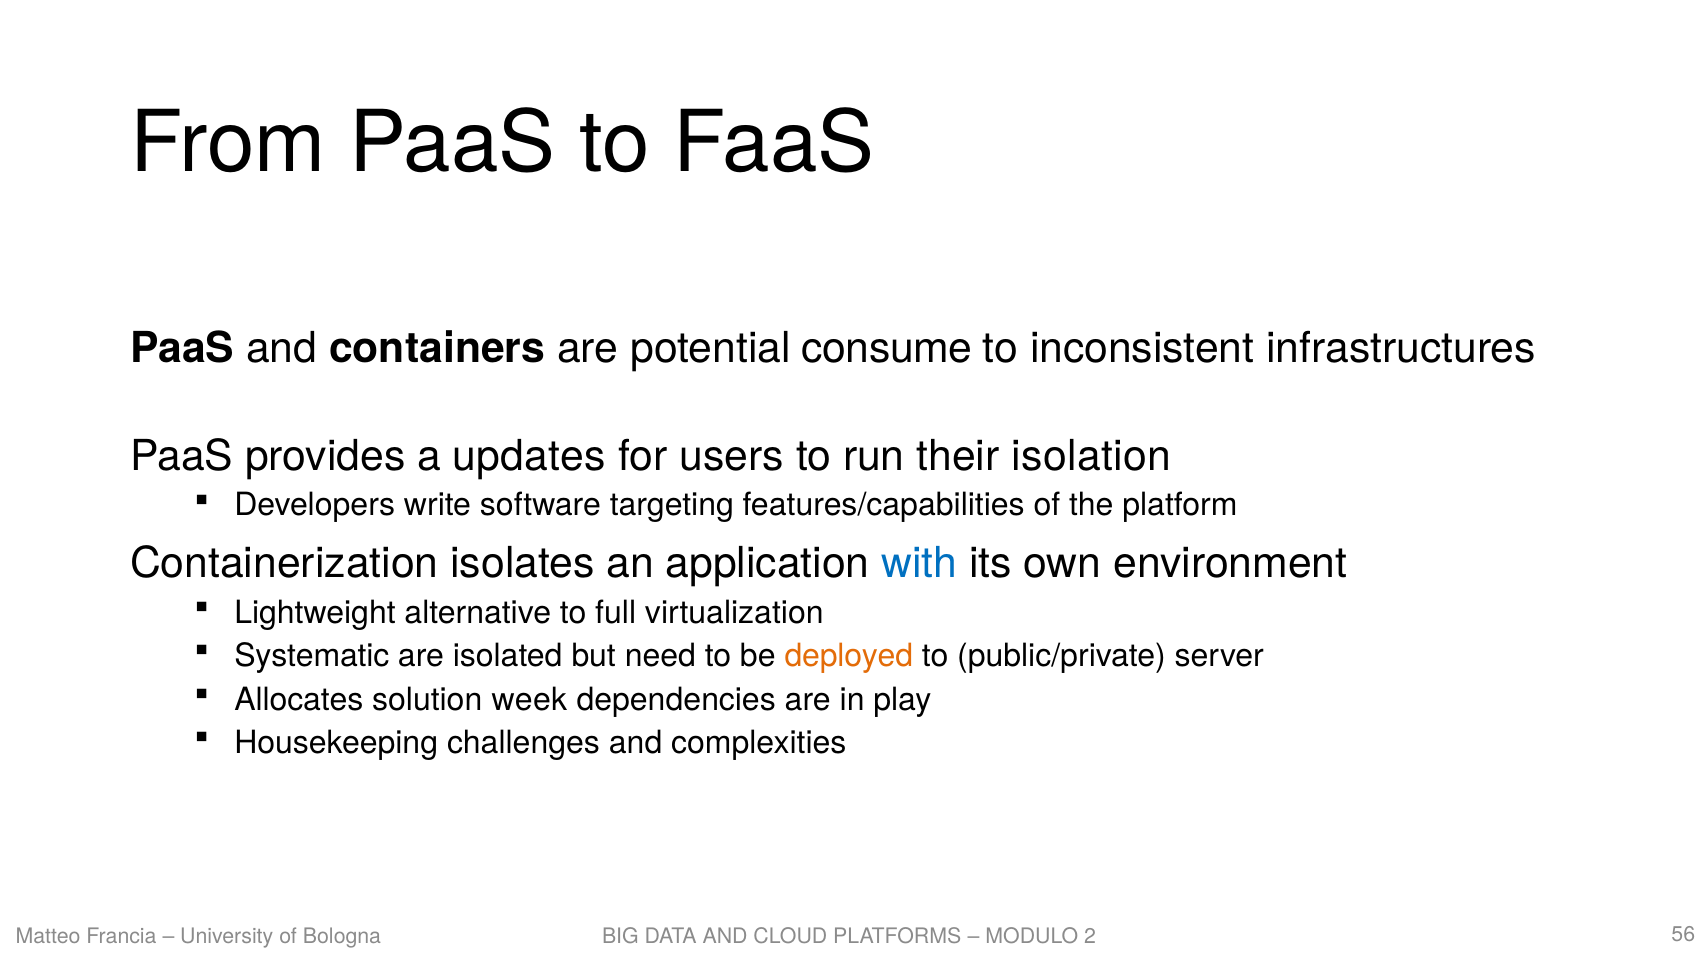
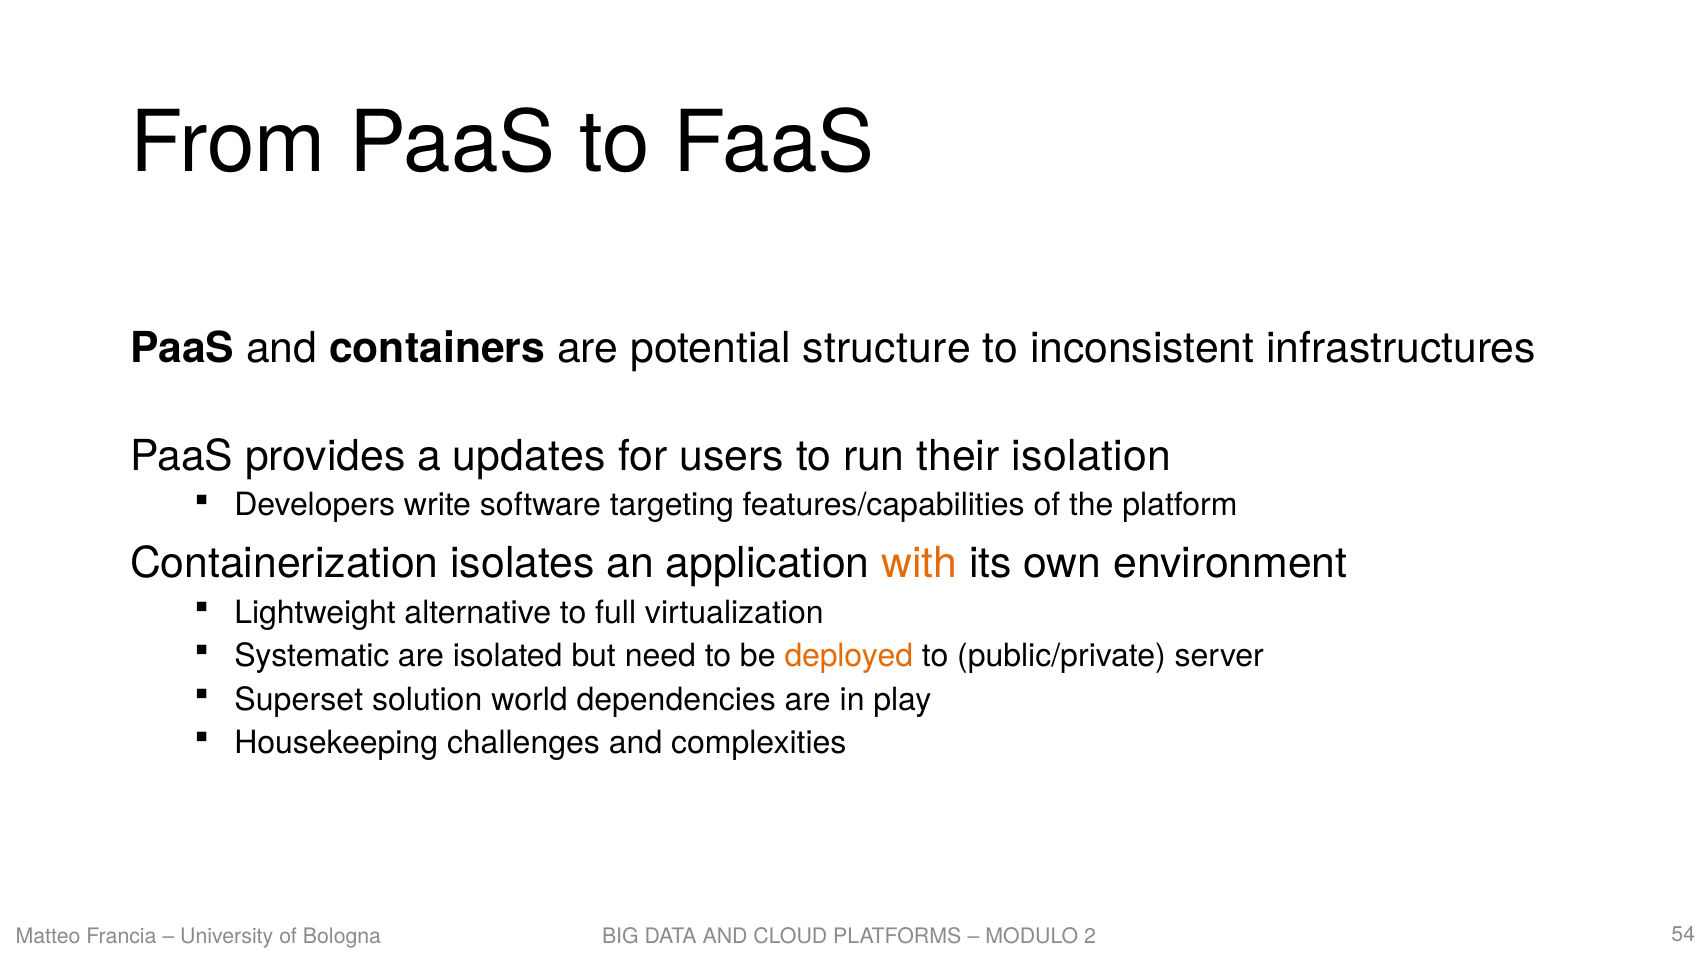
consume: consume -> structure (887, 348)
with colour: blue -> orange (920, 563)
Allocates: Allocates -> Superset (299, 699)
week: week -> world (530, 699)
56: 56 -> 54 (1683, 934)
